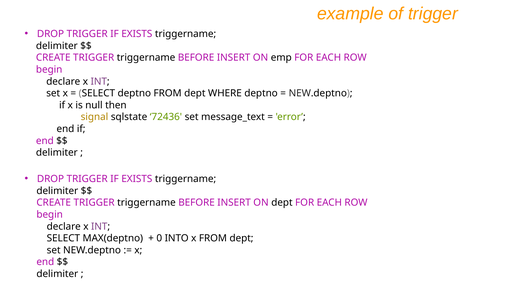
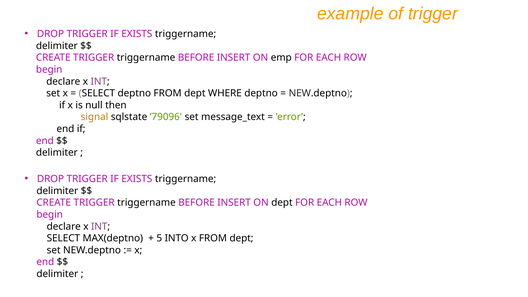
72436: 72436 -> 79096 (166, 117)
0: 0 -> 5 (159, 238)
